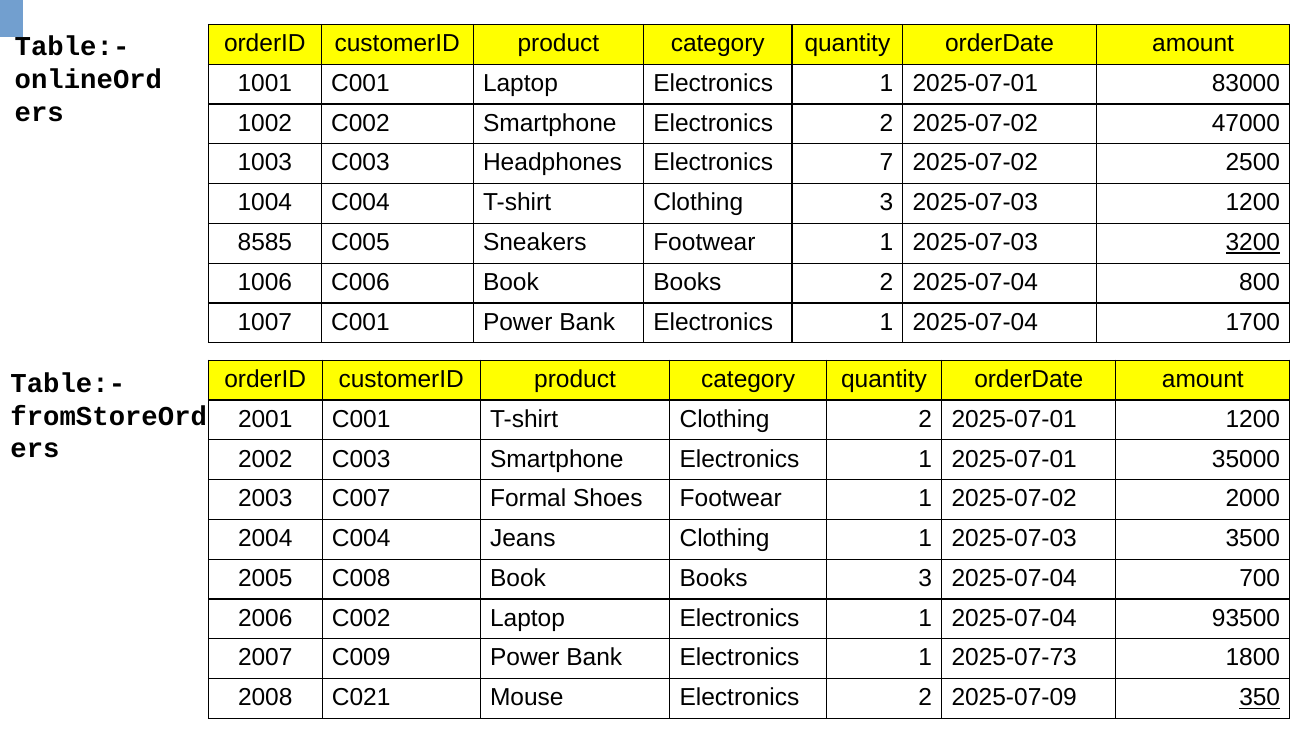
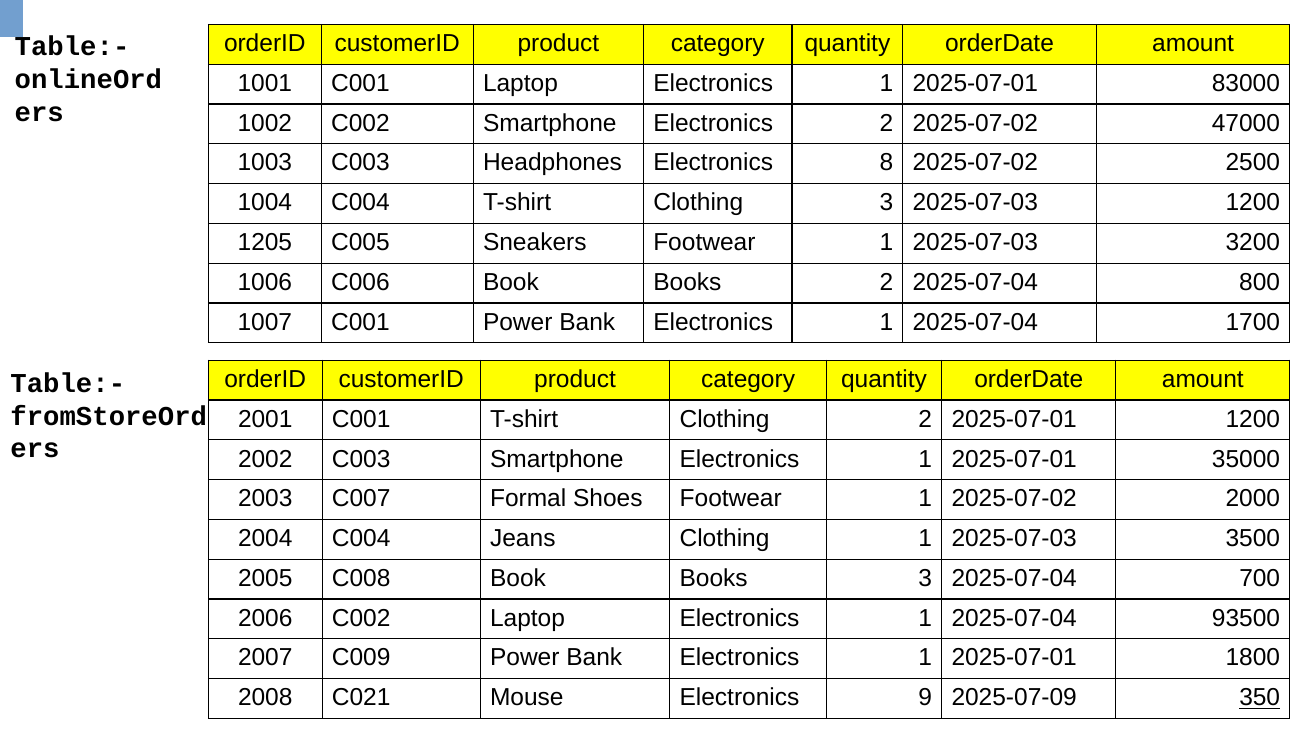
7: 7 -> 8 (886, 163)
8585: 8585 -> 1205 (265, 242)
3200 underline: present -> none (1253, 242)
Bank Electronics 1 2025-07-73: 2025-07-73 -> 2025-07-01 (1014, 658)
Mouse Electronics 2: 2 -> 9 (925, 697)
